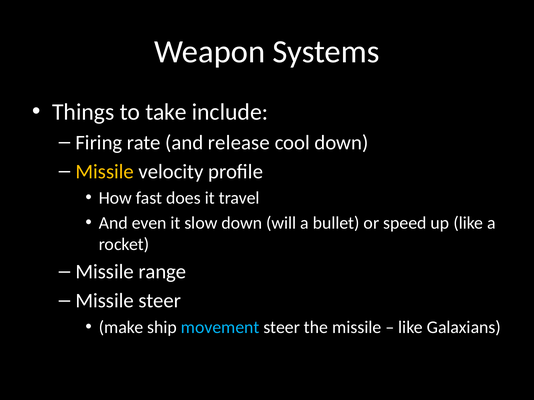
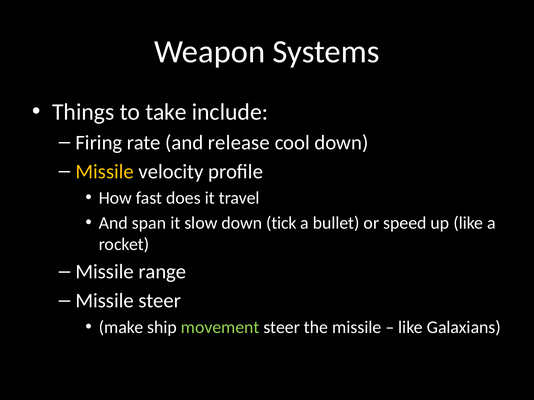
even: even -> span (149, 223)
will: will -> tick (281, 223)
movement colour: light blue -> light green (220, 328)
